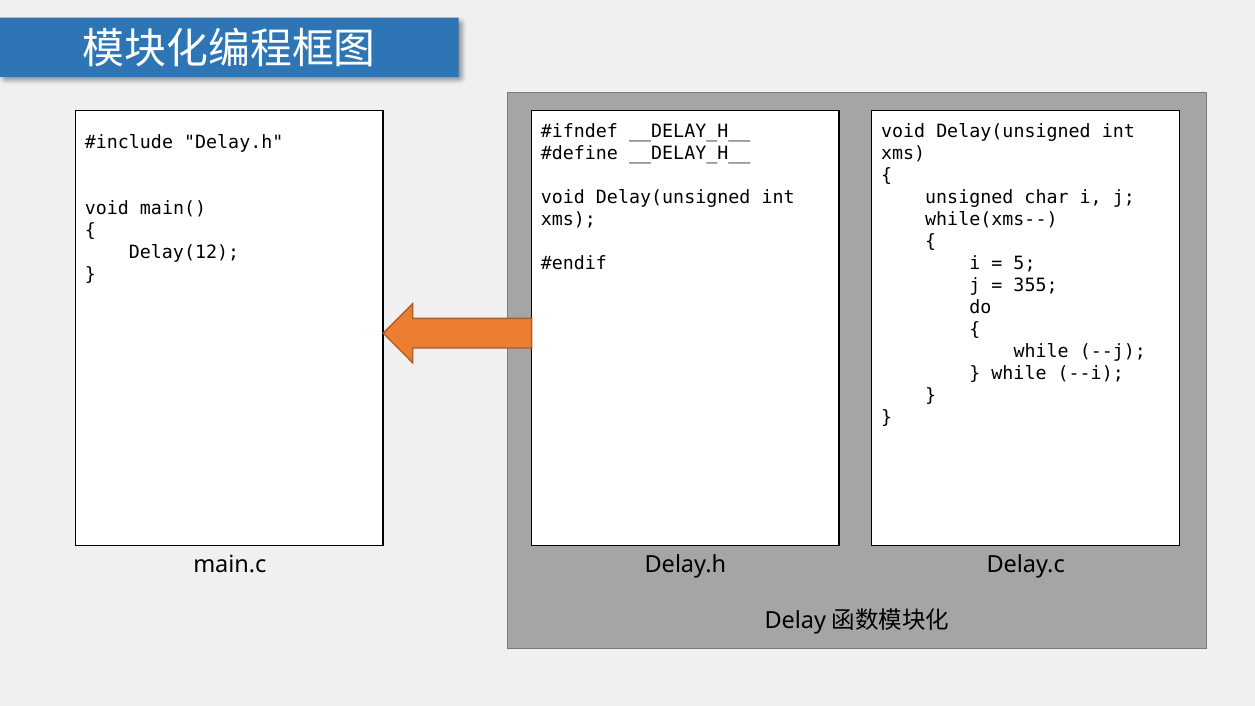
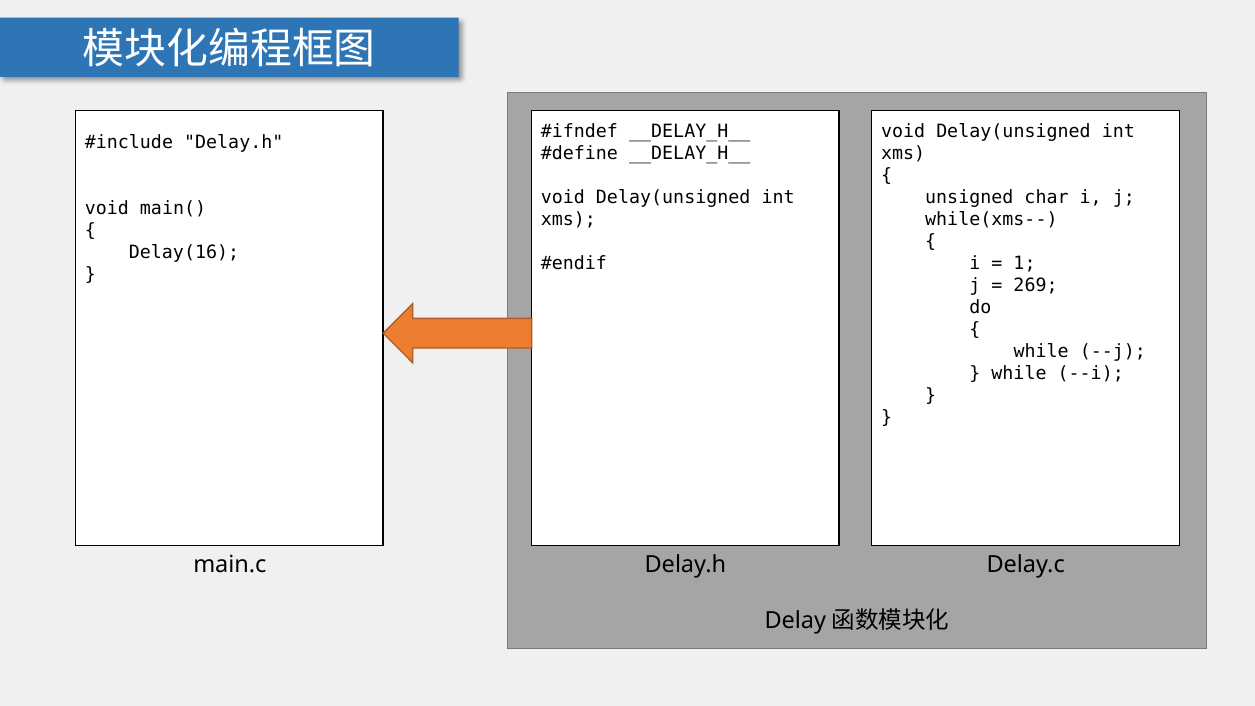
Delay(12: Delay(12 -> Delay(16 (184, 252)
5: 5 -> 1 (1025, 263)
355: 355 -> 269 (1036, 285)
